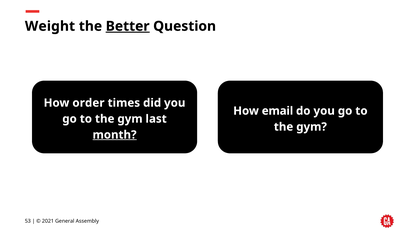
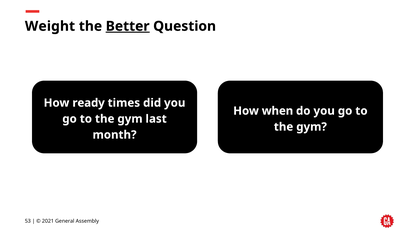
order: order -> ready (89, 103)
email: email -> when (277, 111)
month underline: present -> none (115, 134)
